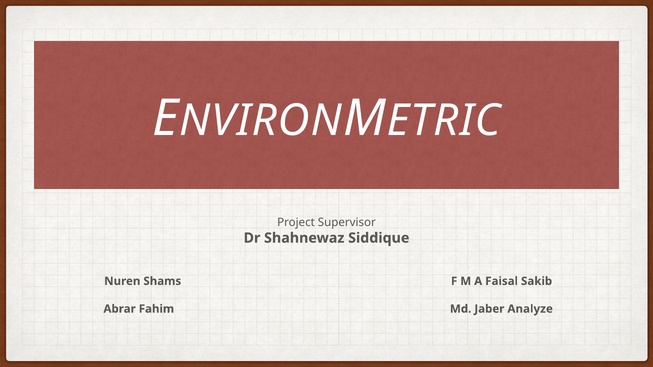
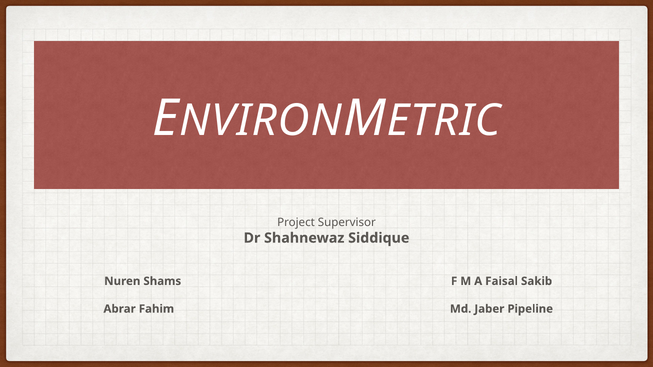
Analyze: Analyze -> Pipeline (530, 309)
